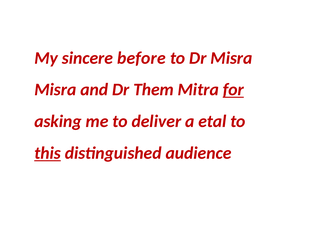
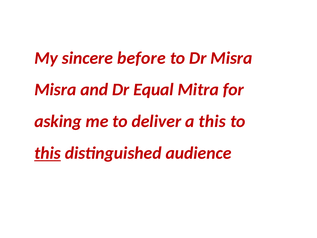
Them: Them -> Equal (154, 90)
for underline: present -> none (233, 90)
a etal: etal -> this (212, 121)
